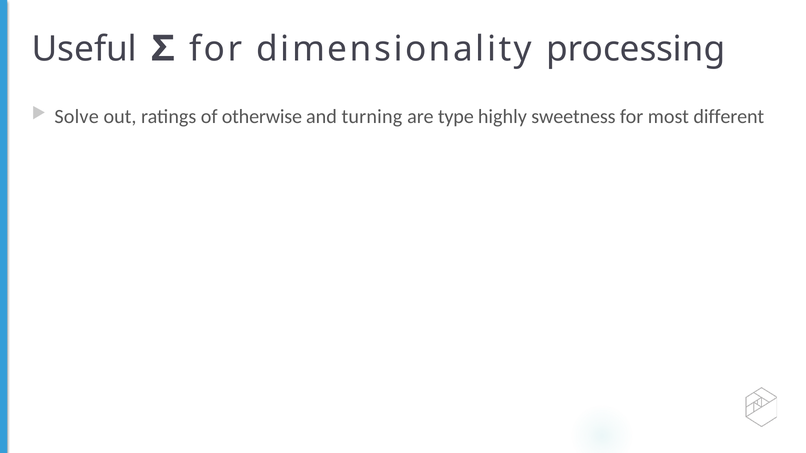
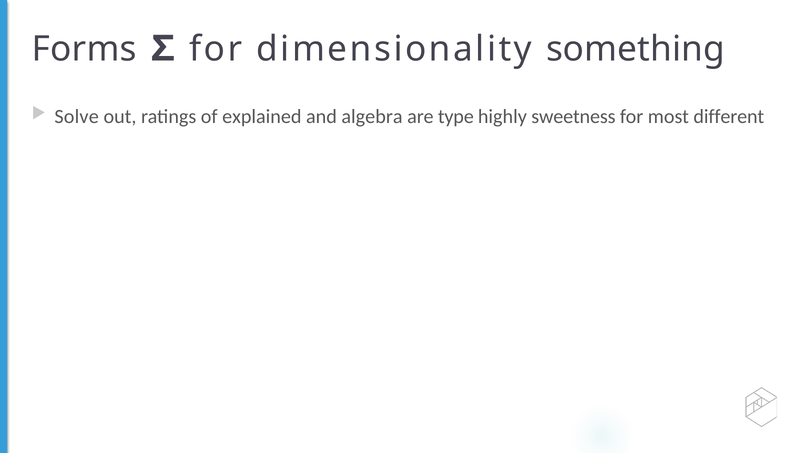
Useful: Useful -> Forms (84, 49)
processing: processing -> something (635, 49)
otherwise: otherwise -> explained (262, 117)
turning: turning -> algebra (372, 117)
